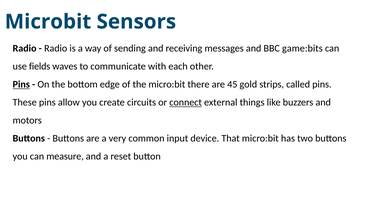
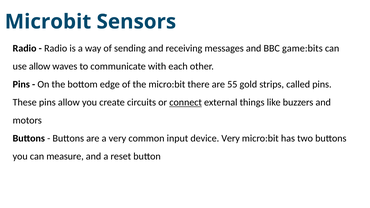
use fields: fields -> allow (40, 66)
Pins underline: present -> none (21, 84)
45: 45 -> 55 (232, 84)
device That: That -> Very (231, 139)
